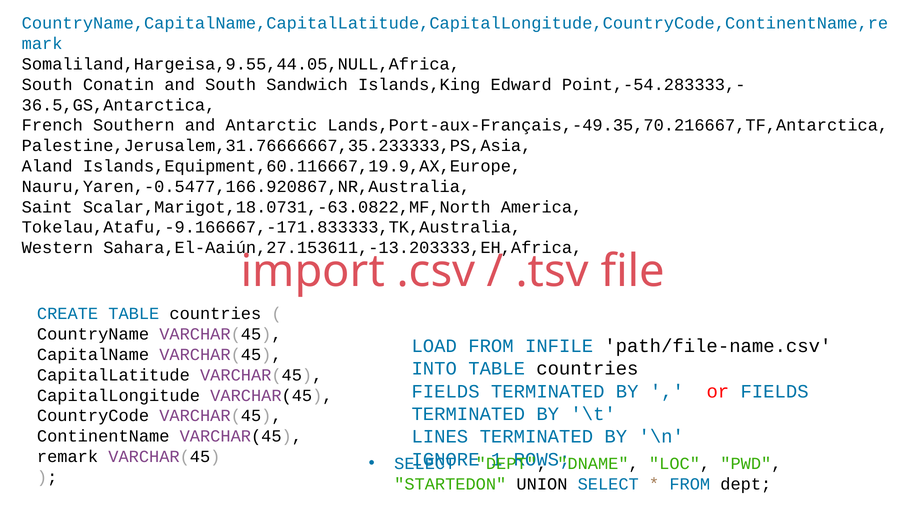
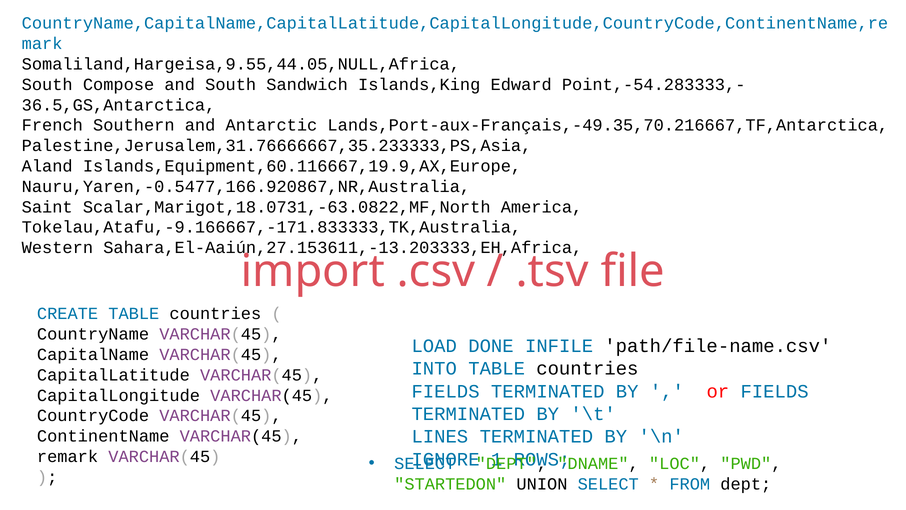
Conatin: Conatin -> Compose (119, 85)
LOAD FROM: FROM -> DONE (491, 346)
